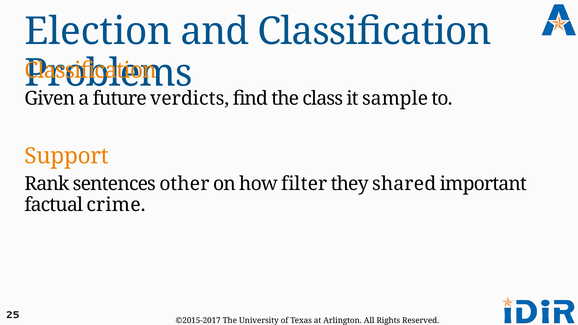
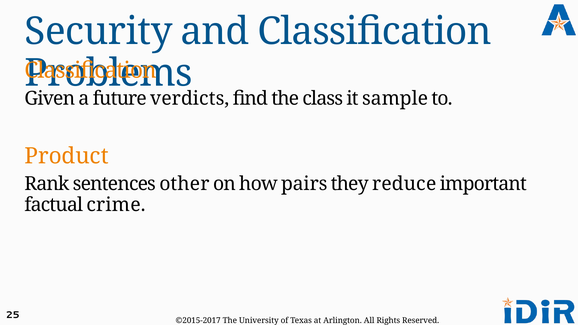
Election: Election -> Security (99, 31)
Support: Support -> Product (67, 156)
filter: filter -> pairs (304, 184)
shared: shared -> reduce (404, 184)
